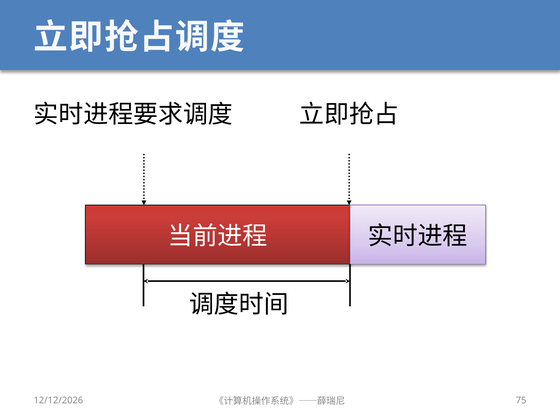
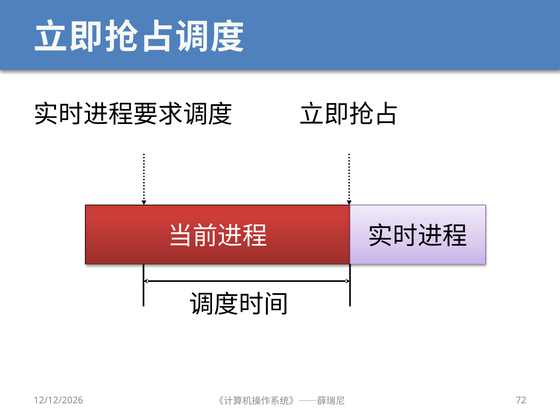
75: 75 -> 72 (521, 400)
